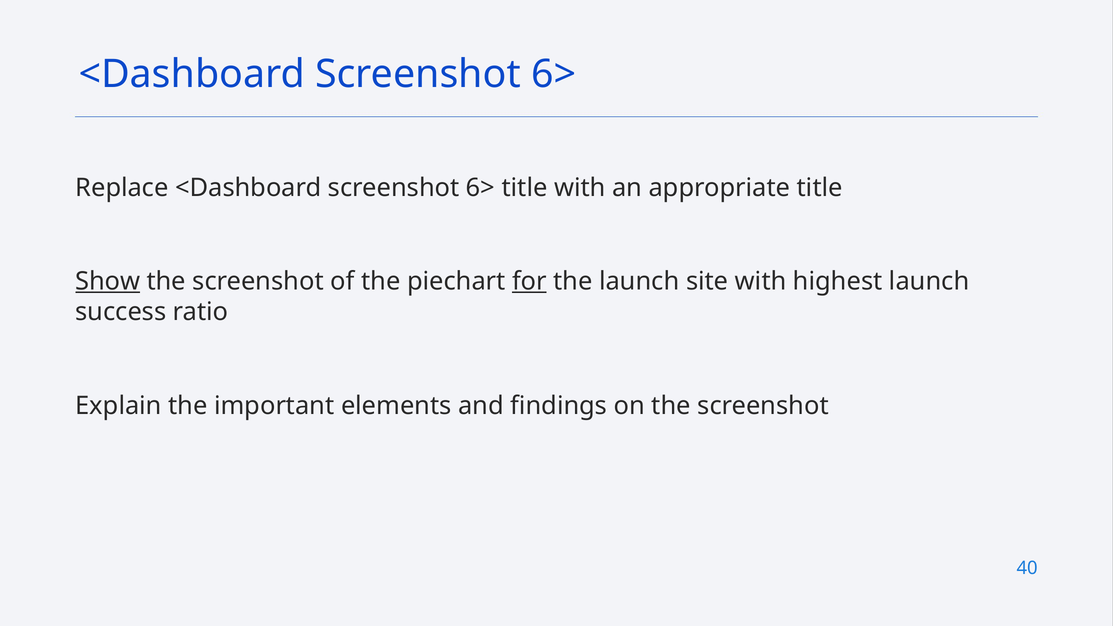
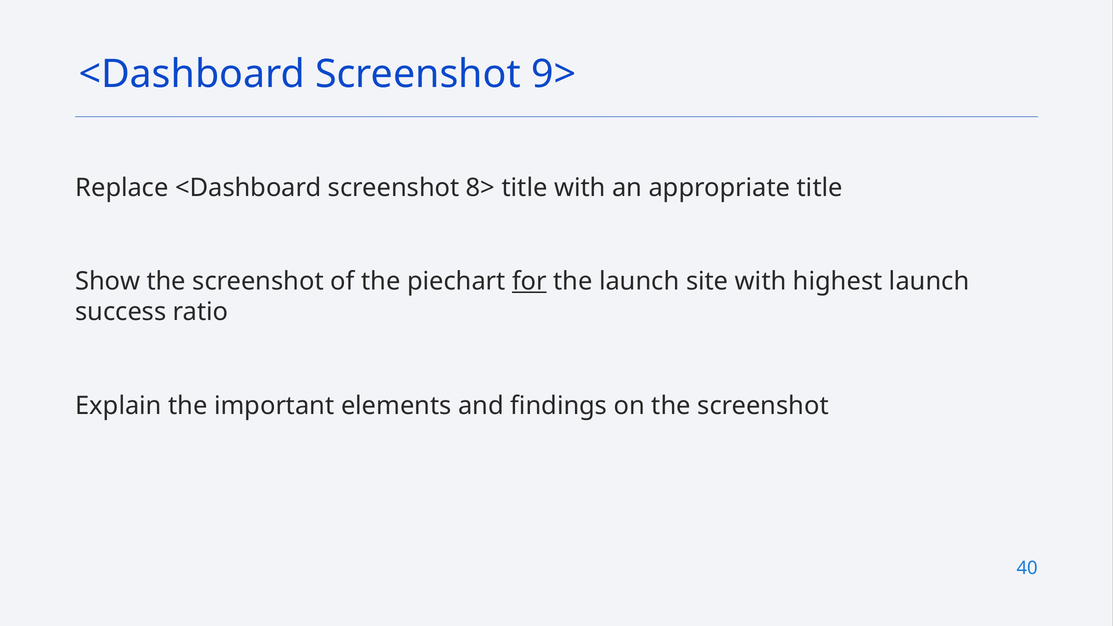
6>: 6> -> 9> (554, 74)
Replace <Dashboard screenshot 6>: 6> -> 8> (480, 188)
Show underline: present -> none (108, 281)
